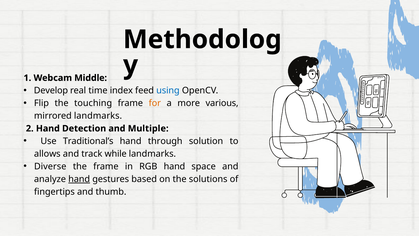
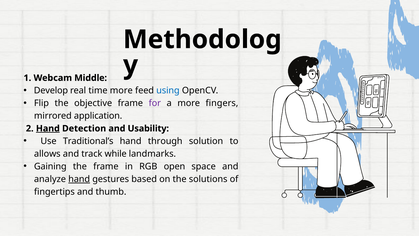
time index: index -> more (121, 90)
touching: touching -> objective (93, 103)
for colour: orange -> purple (155, 103)
various: various -> fingers (222, 103)
mirrored landmarks: landmarks -> application (98, 116)
Hand underline: none -> present (48, 128)
Multiple: Multiple -> Usability (148, 128)
Diverse: Diverse -> Gaining (50, 166)
RGB hand: hand -> open (174, 166)
